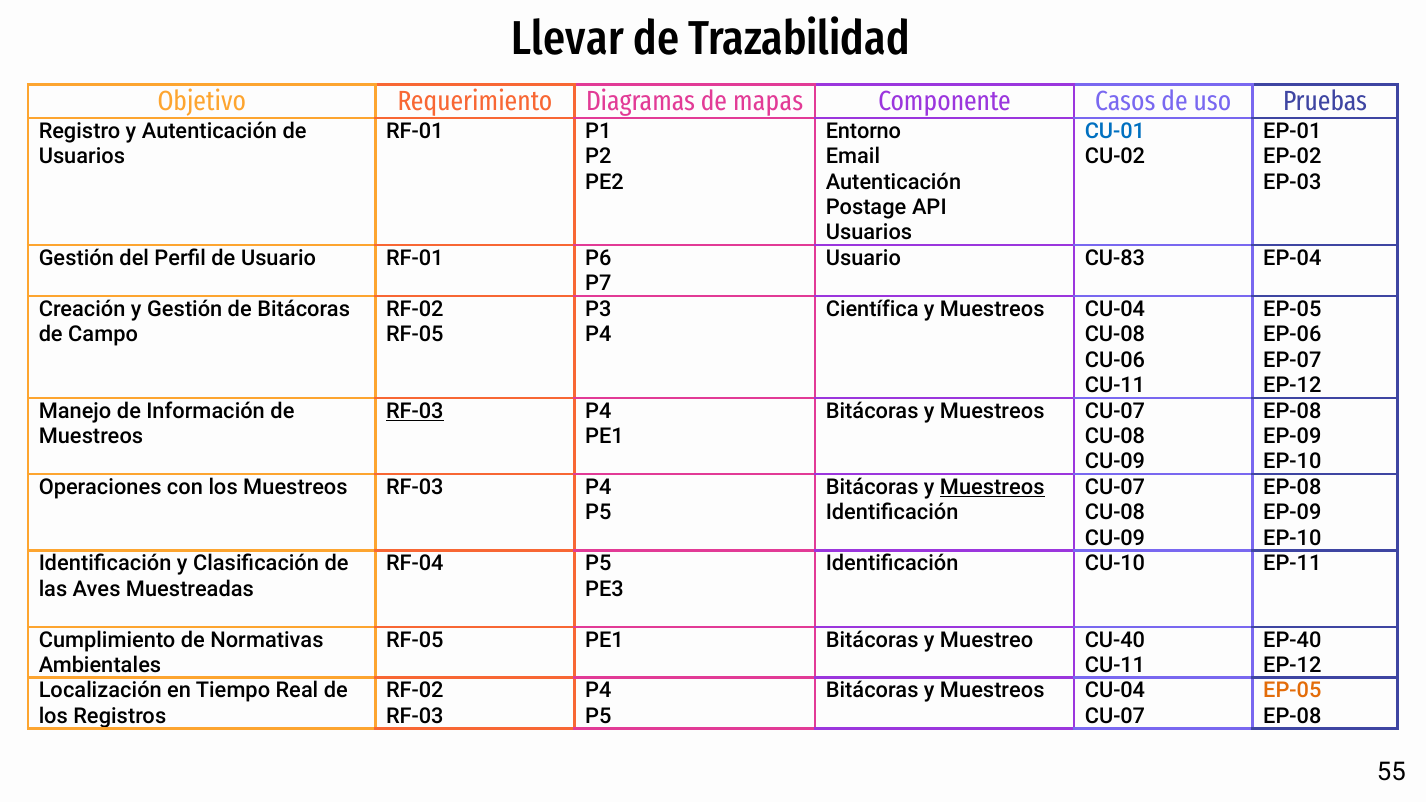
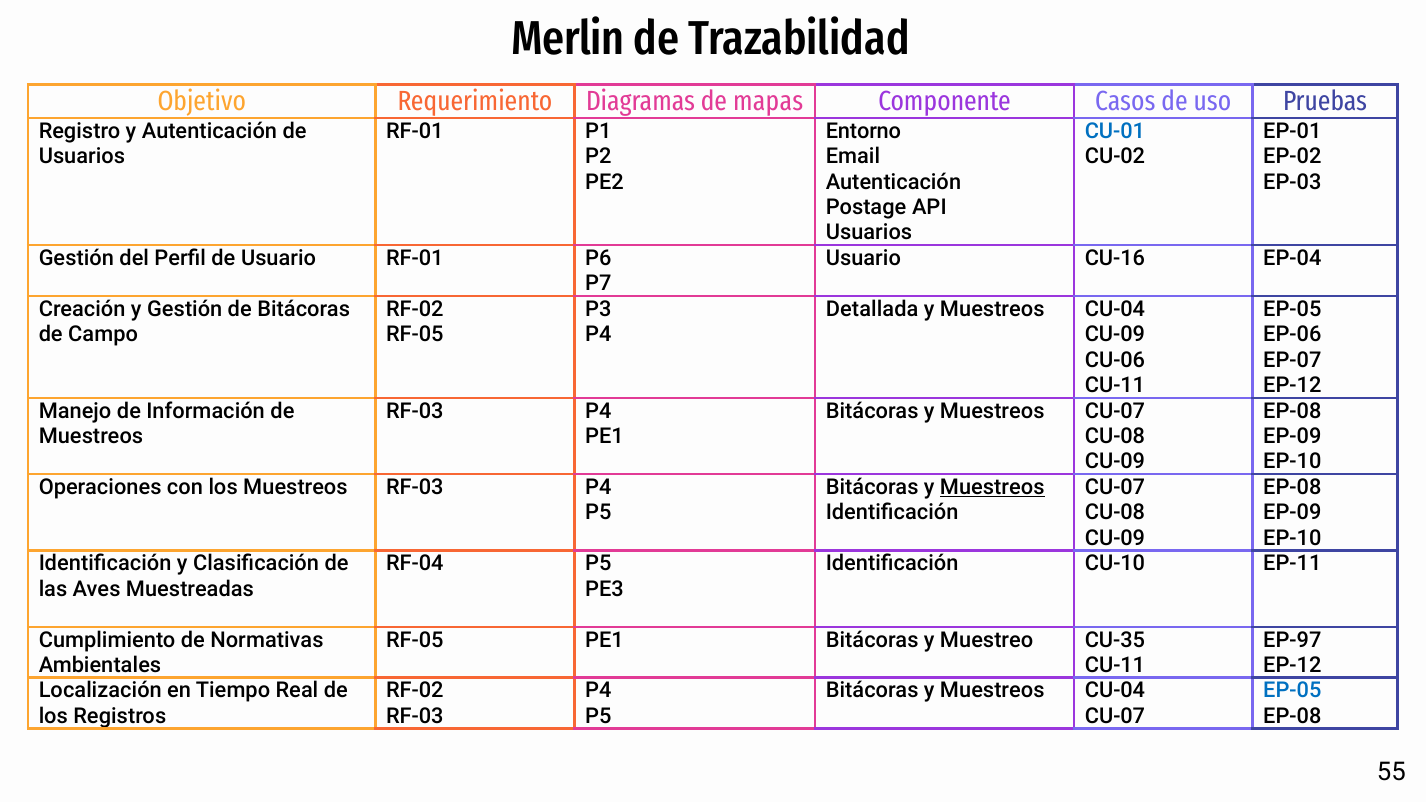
Llevar: Llevar -> Merlin (568, 39)
CU-83: CU-83 -> CU-16 (1115, 258)
Científica: Científica -> Detallada (872, 309)
CU-08: CU-08 -> CU-09 (1115, 335)
RF-03 underline: present -> none (415, 411)
CU-40: CU-40 -> CU-35 (1115, 640)
EP-40: EP-40 -> EP-97 (1292, 640)
EP-05 colour: orange -> blue (1292, 691)
